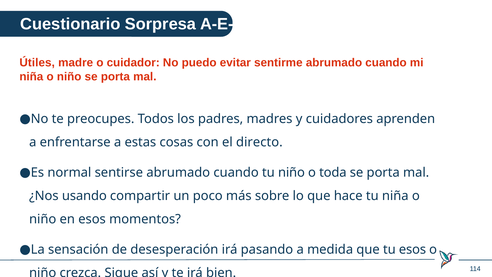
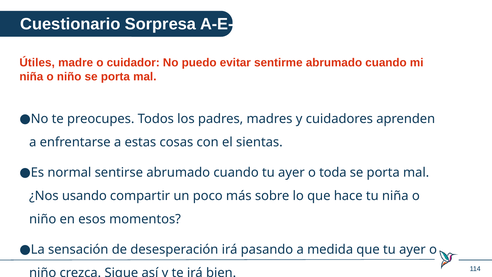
directo: directo -> sientas (259, 142)
cuando tu niño: niño -> ayer (291, 172)
que tu esos: esos -> ayer (412, 249)
